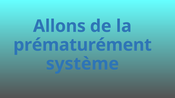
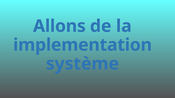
prématurément: prématurément -> implementation (83, 45)
